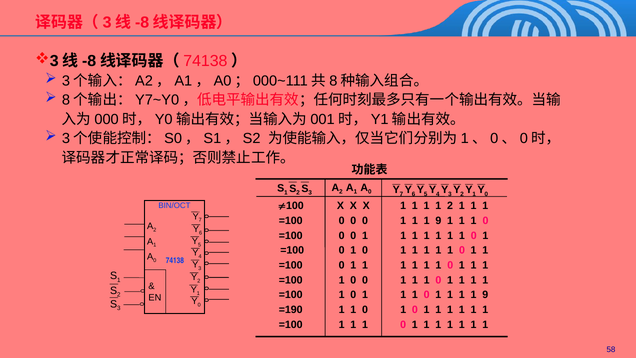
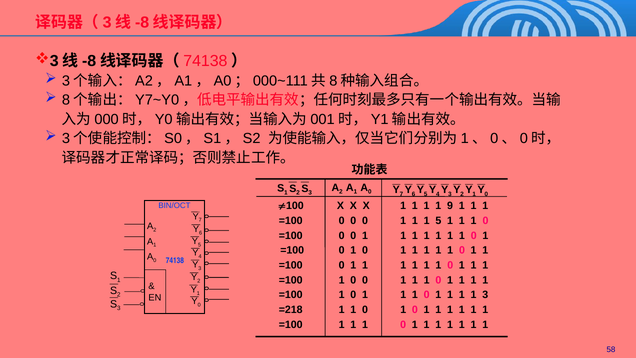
1 2: 2 -> 9 (450, 206)
9: 9 -> 5 (438, 221)
9: 9 -> 3 (485, 295)
=190: =190 -> =218 (291, 310)
